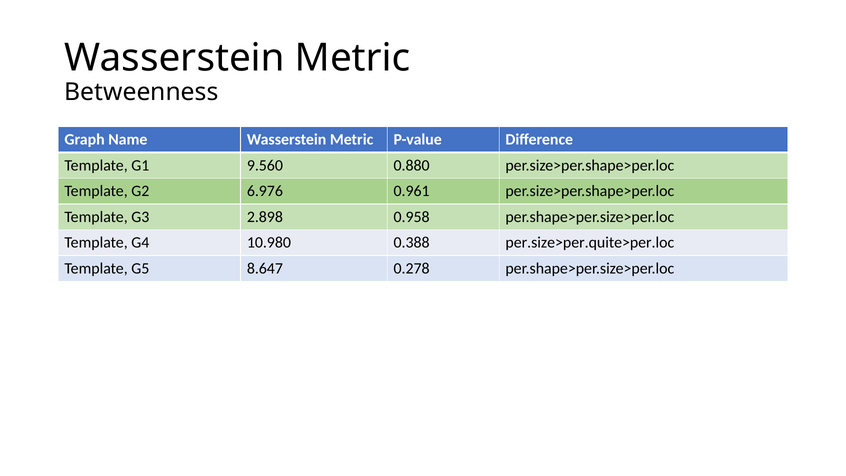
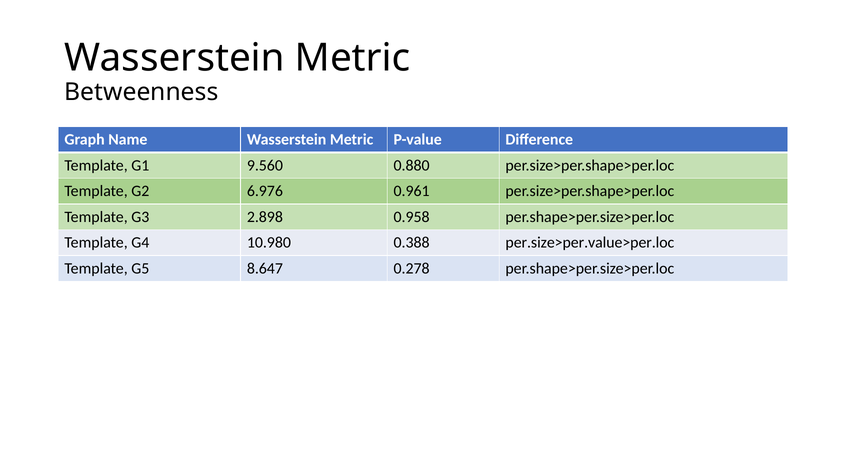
per.size>per.quite>per.loc: per.size>per.quite>per.loc -> per.size>per.value>per.loc (590, 243)
